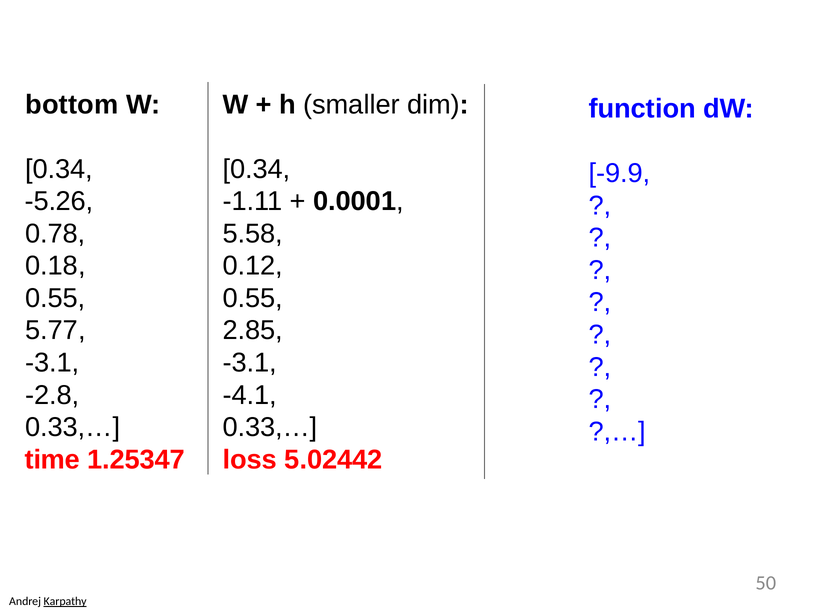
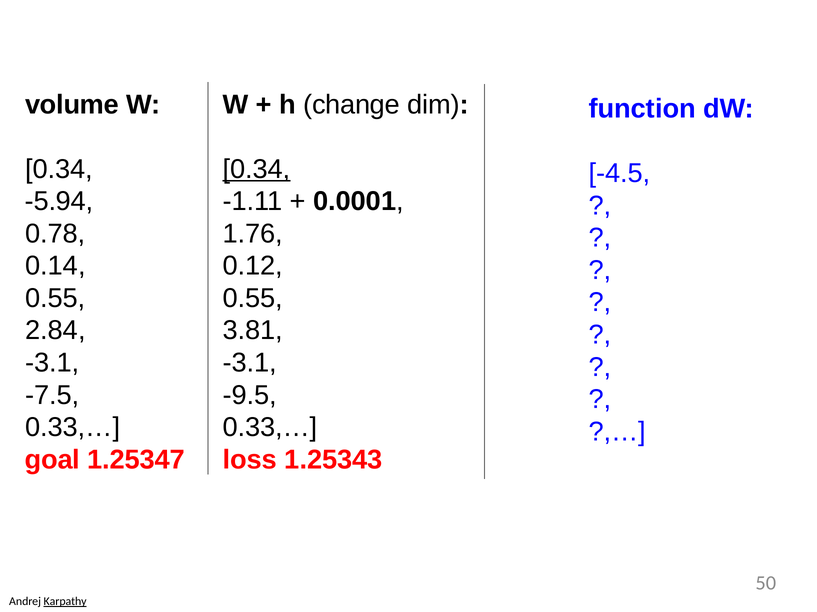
bottom: bottom -> volume (72, 105)
smaller: smaller -> change (352, 105)
0.34 underline: none -> present (257, 169)
-9.9: -9.9 -> -4.5 (620, 174)
-5.26: -5.26 -> -5.94 (59, 202)
5.58: 5.58 -> 1.76 (253, 234)
0.18: 0.18 -> 0.14 (55, 266)
5.77: 5.77 -> 2.84 (55, 331)
2.85: 2.85 -> 3.81 (253, 331)
-2.8: -2.8 -> -7.5 (52, 396)
-4.1: -4.1 -> -9.5 (250, 396)
time: time -> goal (52, 460)
5.02442: 5.02442 -> 1.25343 (333, 460)
